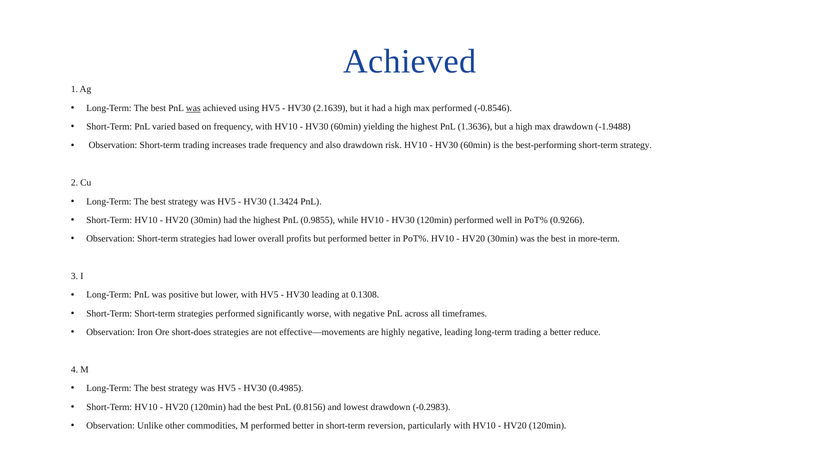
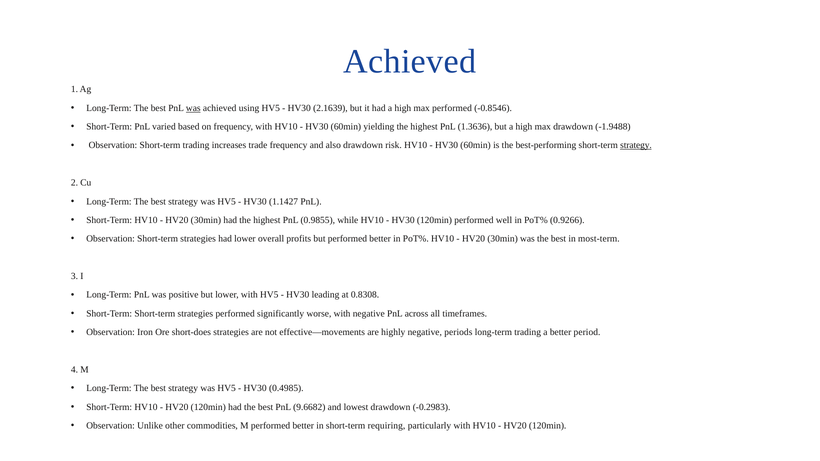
strategy underline: none -> present (636, 145)
1.3424: 1.3424 -> 1.1427 (284, 202)
more-term: more-term -> most-term (599, 239)
0.1308: 0.1308 -> 0.8308 (365, 295)
negative leading: leading -> periods (458, 332)
reduce: reduce -> period (587, 332)
0.8156: 0.8156 -> 9.6682 (309, 407)
reversion: reversion -> requiring (387, 426)
